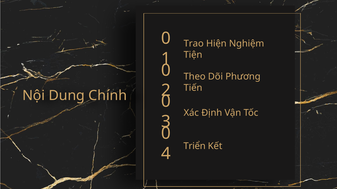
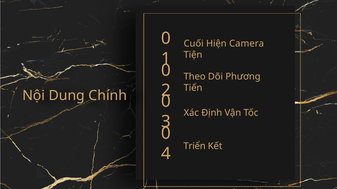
Trao: Trao -> Cuối (194, 44)
Nghiệm: Nghiệm -> Camera (247, 44)
